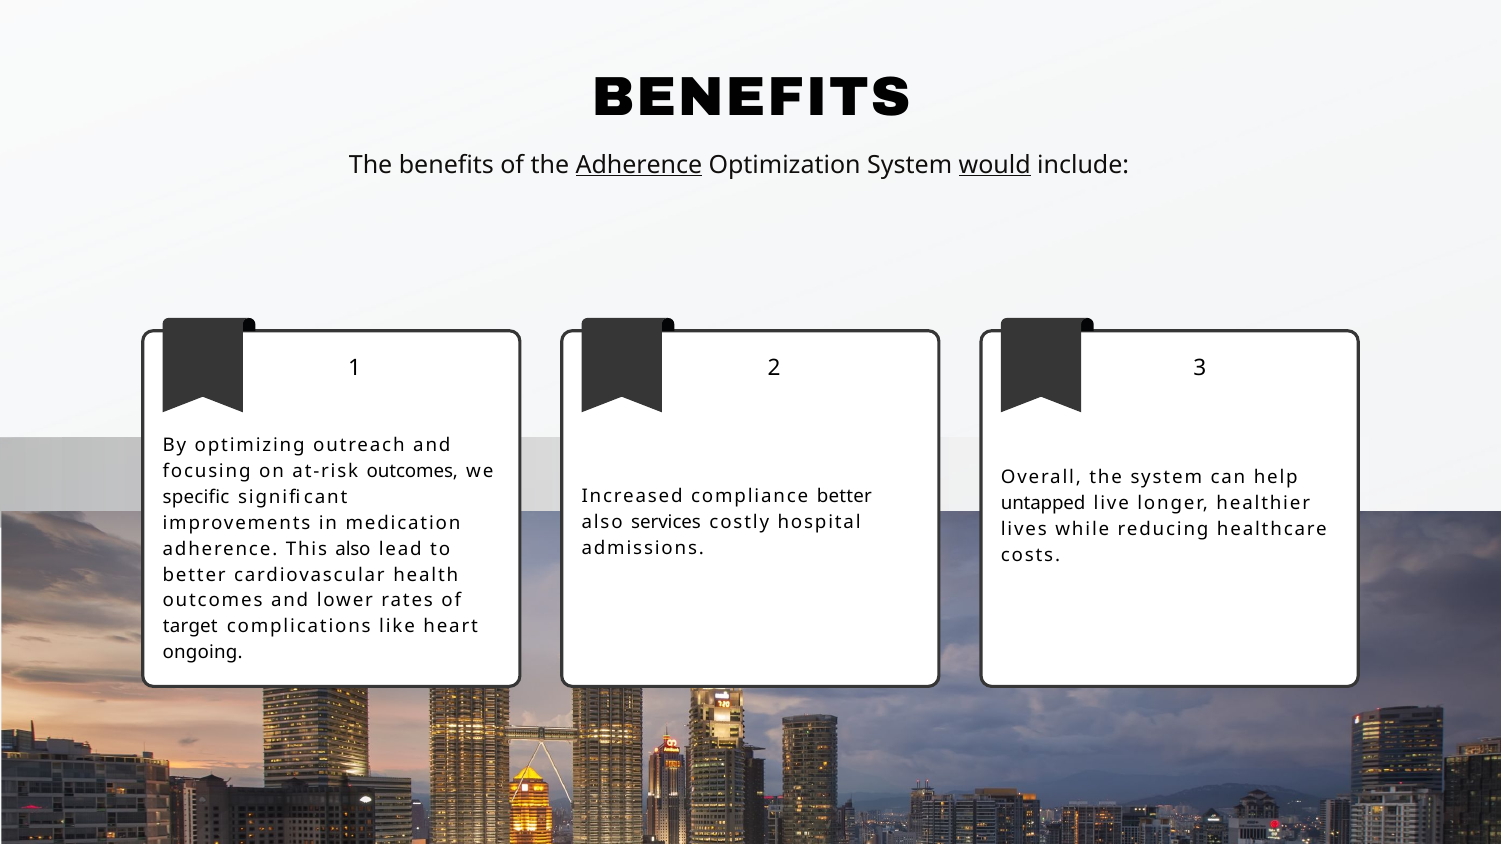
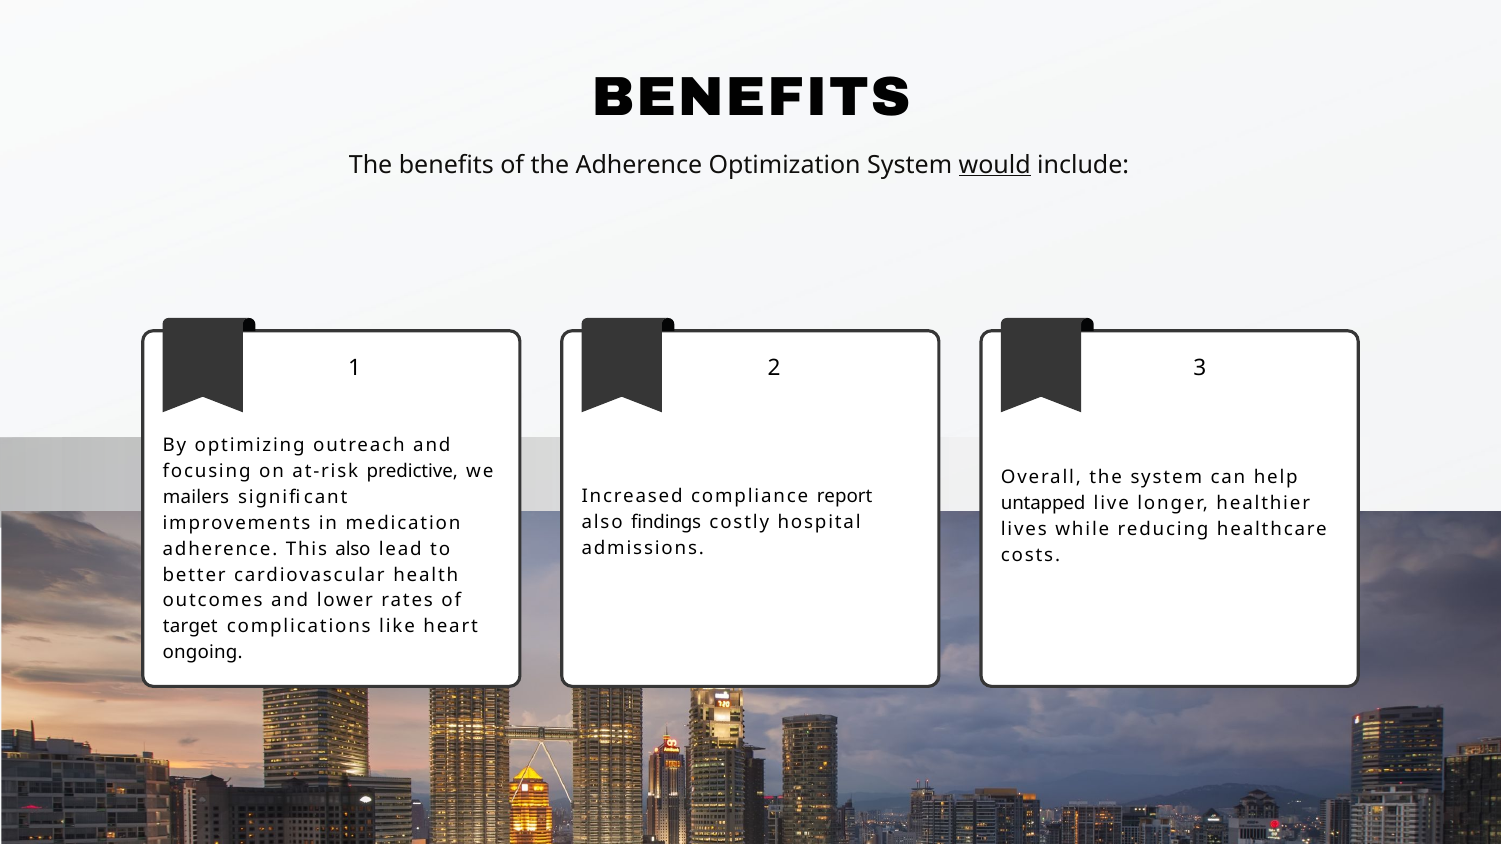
Adherence underline: present -> none (639, 165)
at-risk outcomes: outcomes -> predictive (412, 471)
compliance better: better -> report (845, 496)
specific: specific -> mailers (196, 497)
services: services -> findings (666, 522)
